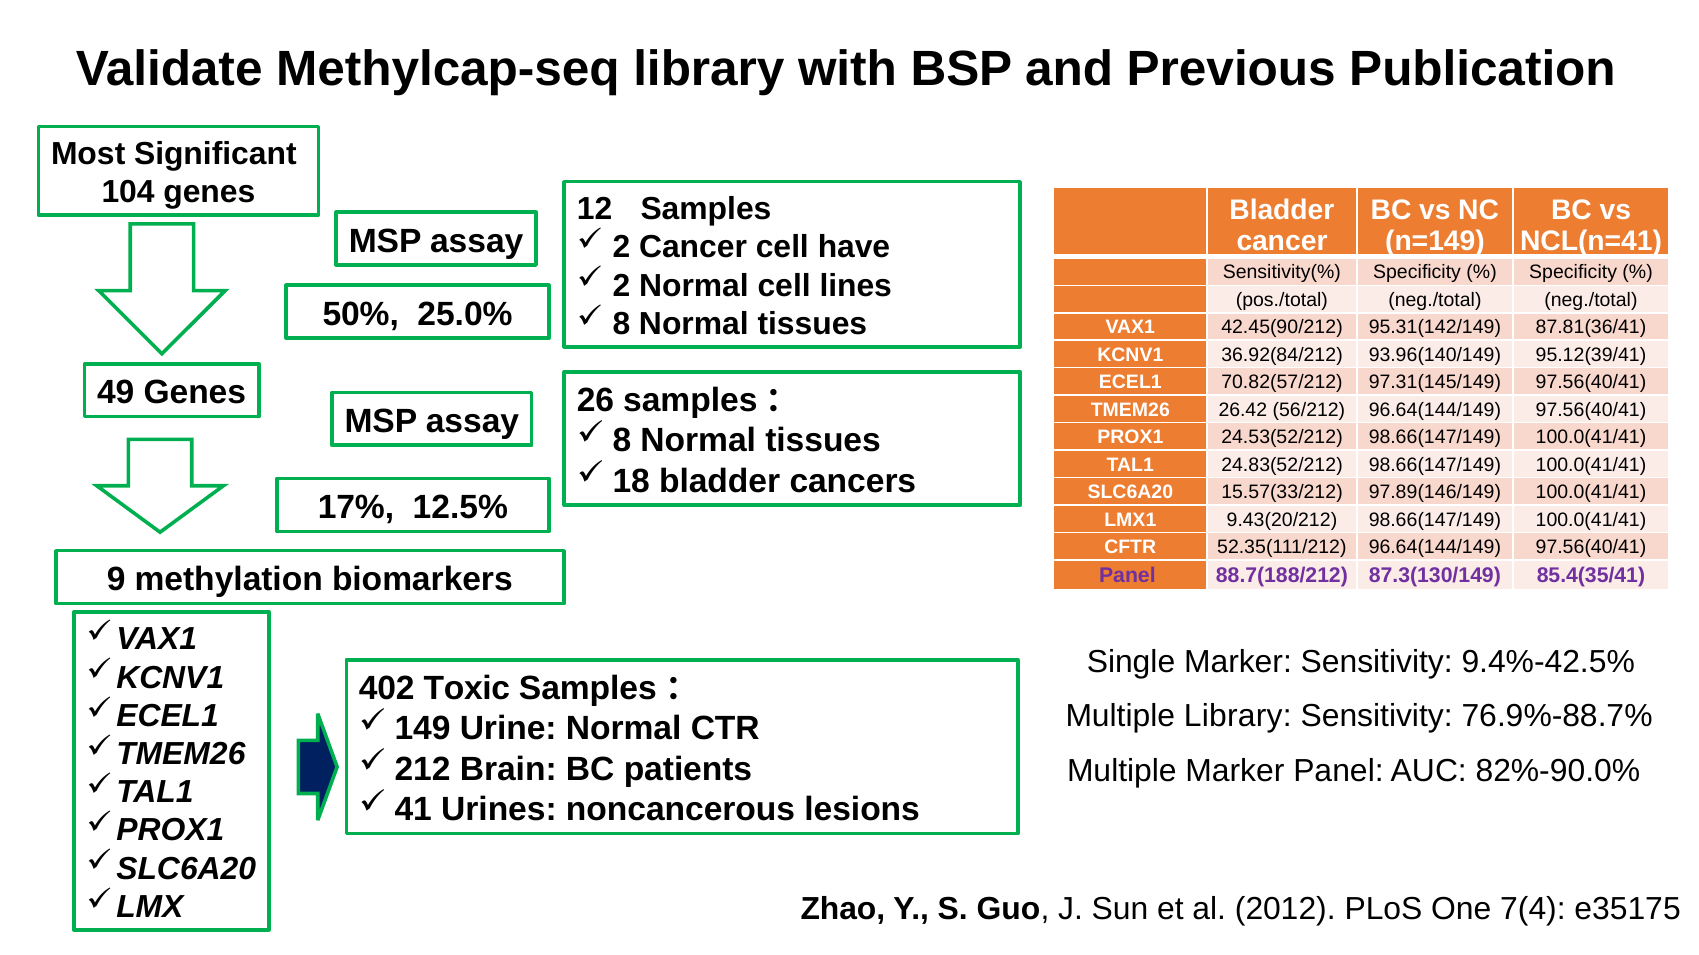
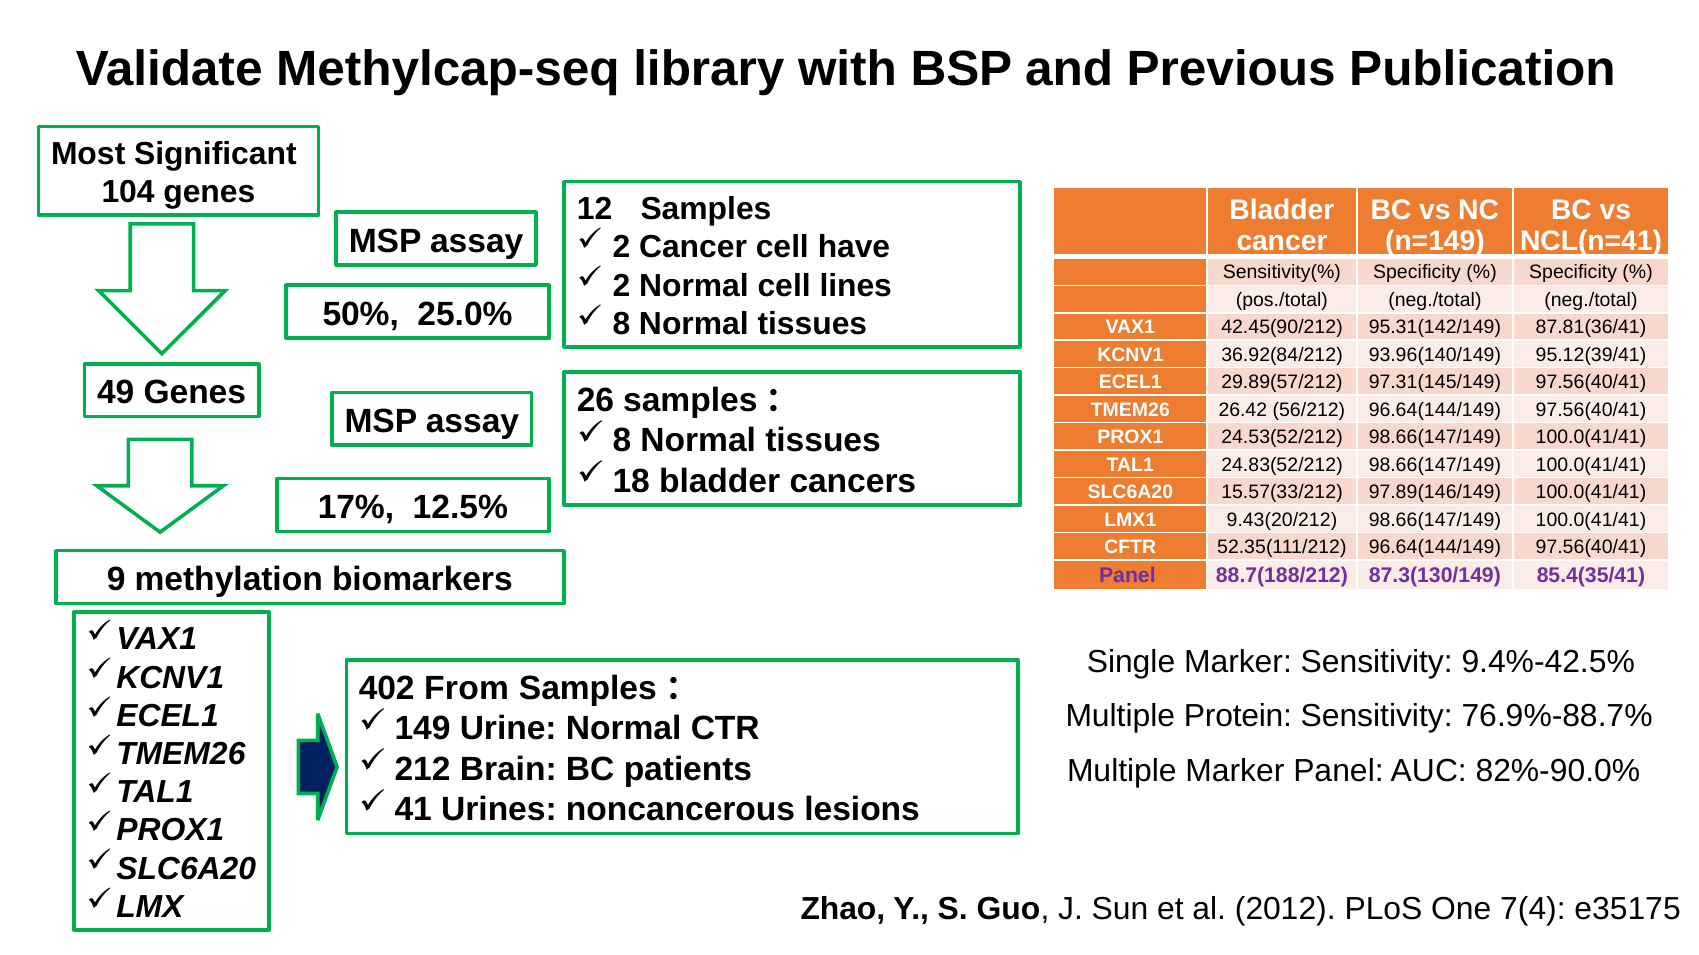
70.82(57/212: 70.82(57/212 -> 29.89(57/212 (1282, 383)
Toxic: Toxic -> From (467, 689)
Multiple Library: Library -> Protein (1238, 716)
